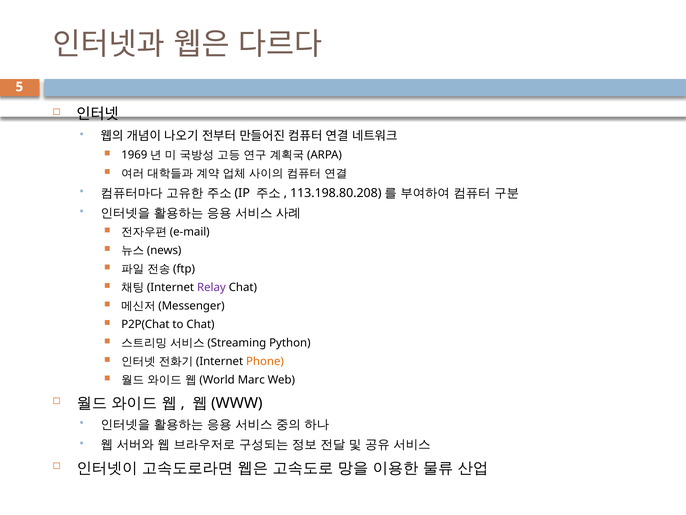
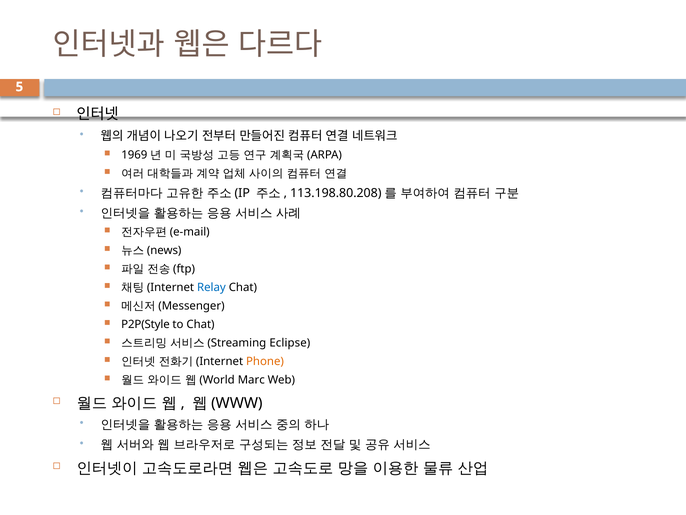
Relay colour: purple -> blue (211, 287)
P2P(Chat: P2P(Chat -> P2P(Style (145, 324)
Python: Python -> Eclipse (290, 343)
